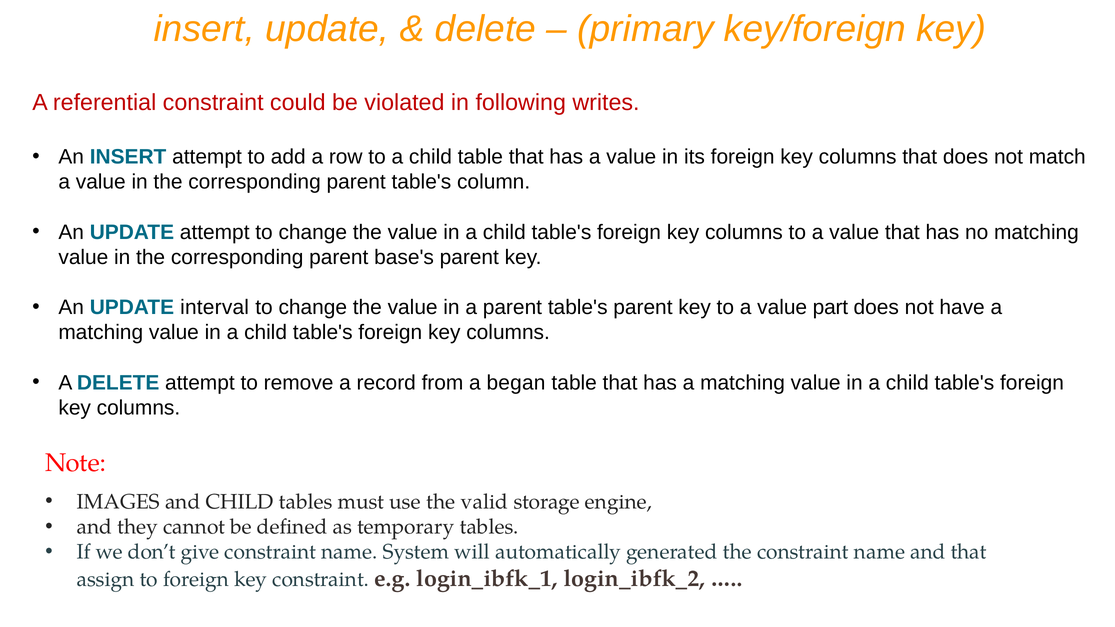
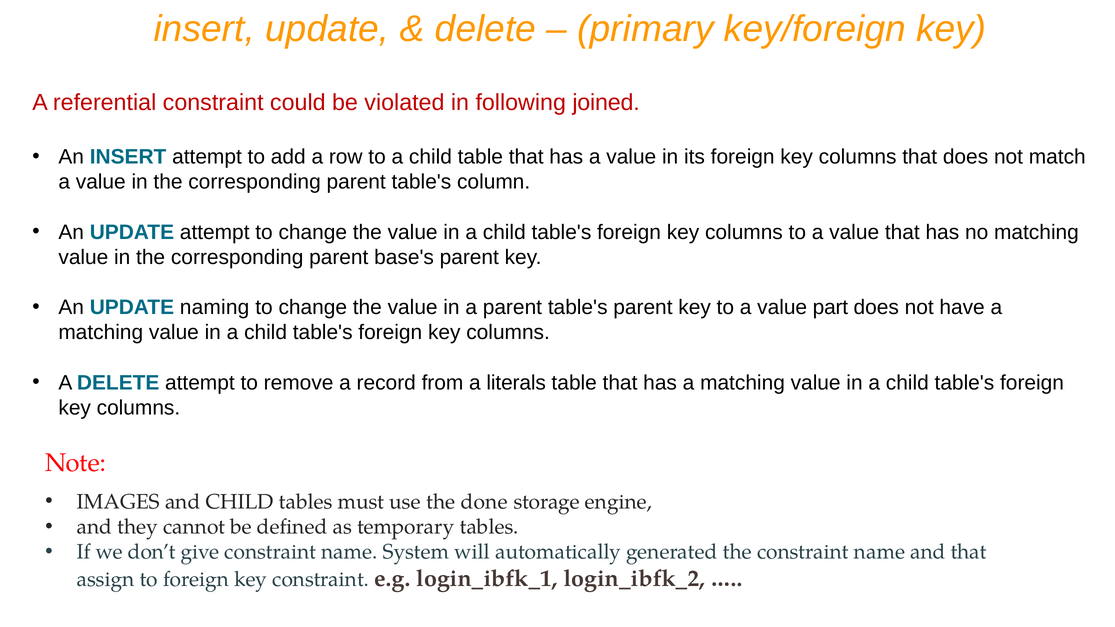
writes: writes -> joined (606, 103)
interval: interval -> naming (215, 307)
began: began -> literals (516, 383)
valid: valid -> done (484, 502)
